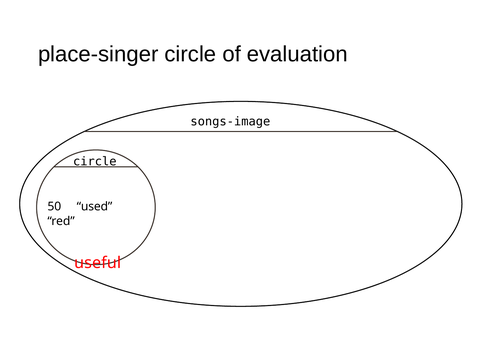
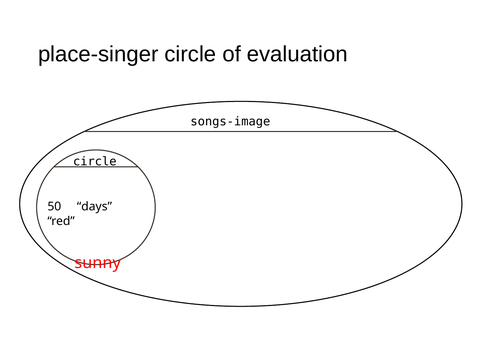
used: used -> days (94, 207)
useful: useful -> sunny (98, 263)
